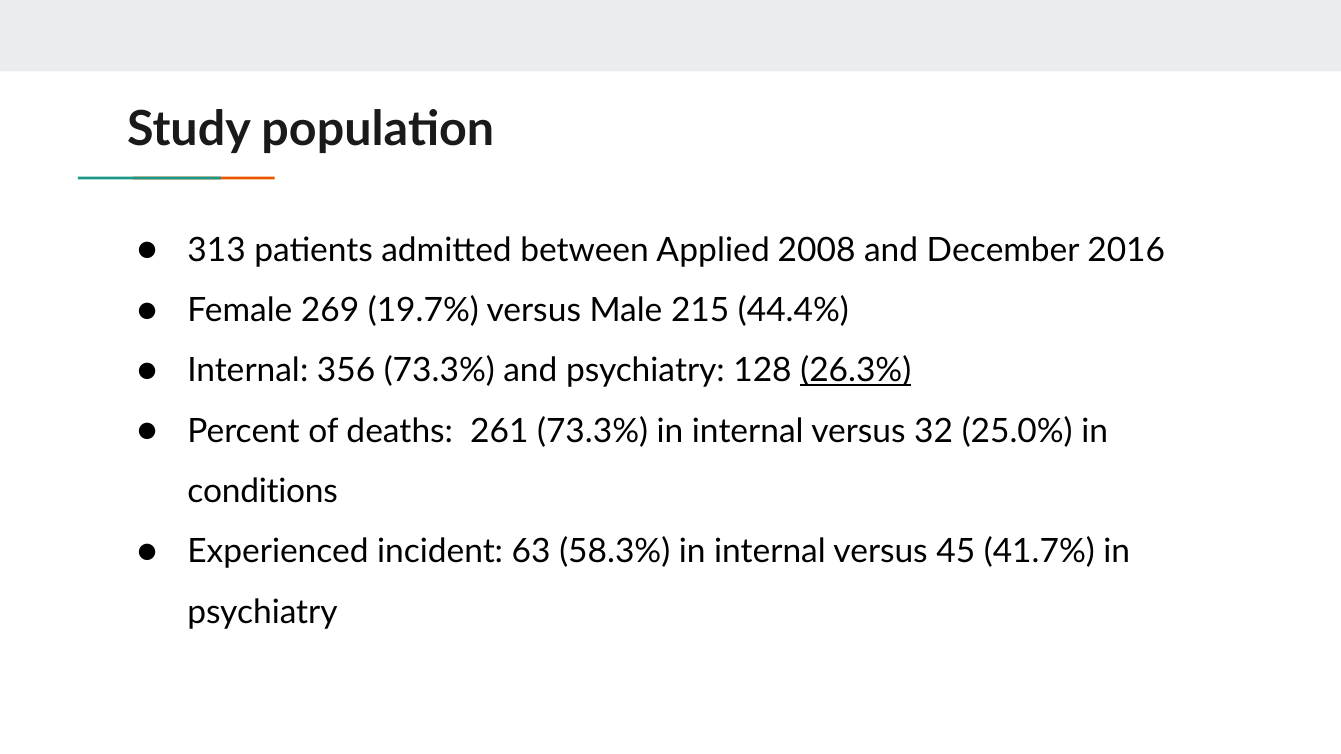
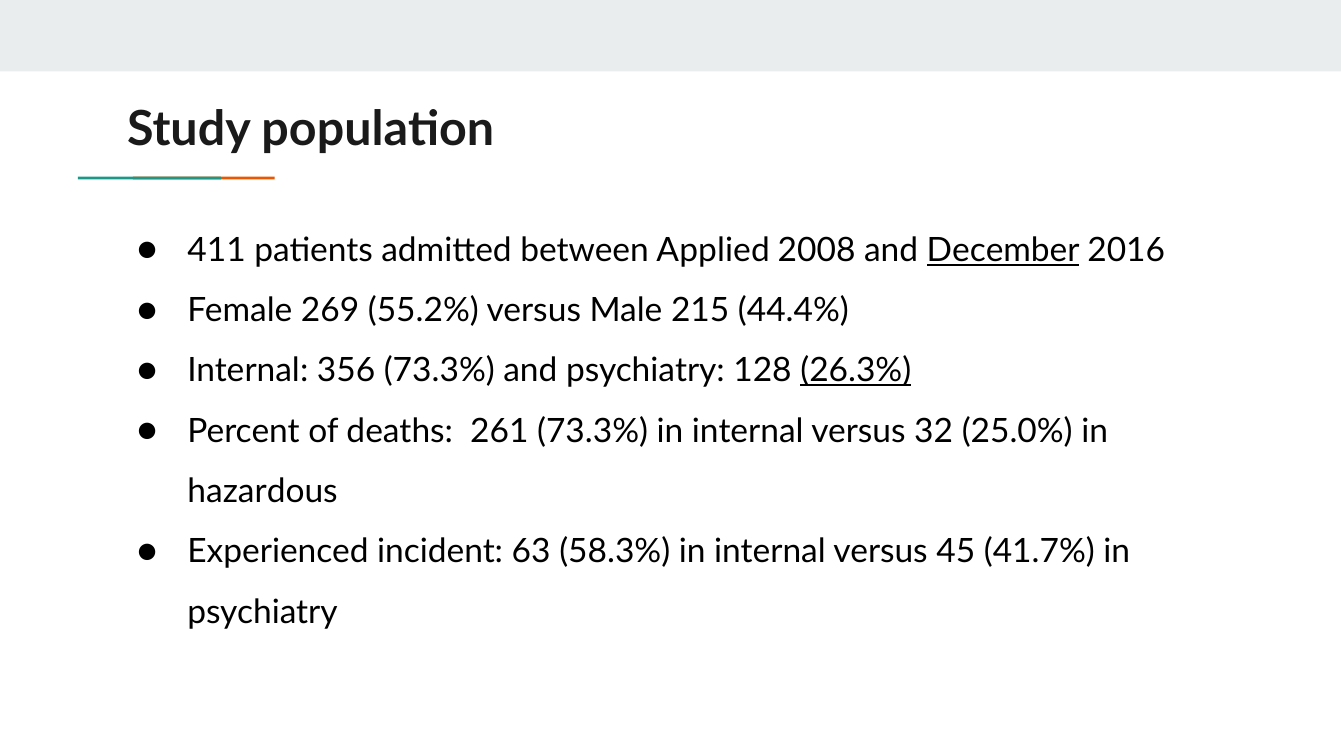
313: 313 -> 411 (217, 250)
December underline: none -> present (1003, 250)
19.7%: 19.7% -> 55.2% (423, 311)
conditions: conditions -> hazardous (263, 492)
